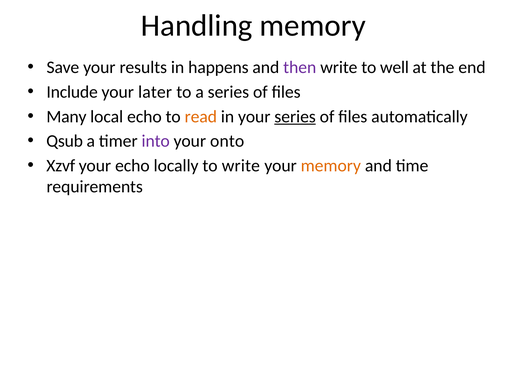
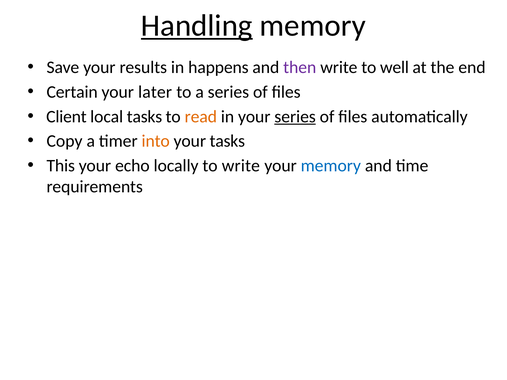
Handling underline: none -> present (197, 26)
Include: Include -> Certain (72, 92)
Many: Many -> Client (66, 117)
local echo: echo -> tasks (145, 117)
Qsub: Qsub -> Copy (65, 141)
into colour: purple -> orange (156, 141)
your onto: onto -> tasks (227, 141)
Xzvf: Xzvf -> This (61, 166)
memory colour: orange -> blue (331, 166)
